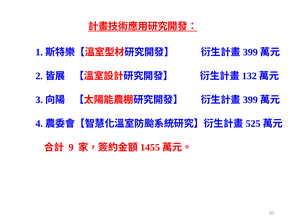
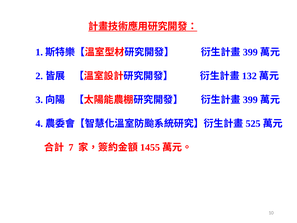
9: 9 -> 7 (71, 147)
